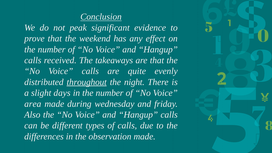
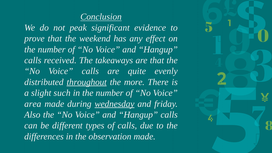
night: night -> more (134, 82)
days: days -> such (62, 93)
wednesday underline: none -> present (115, 104)
